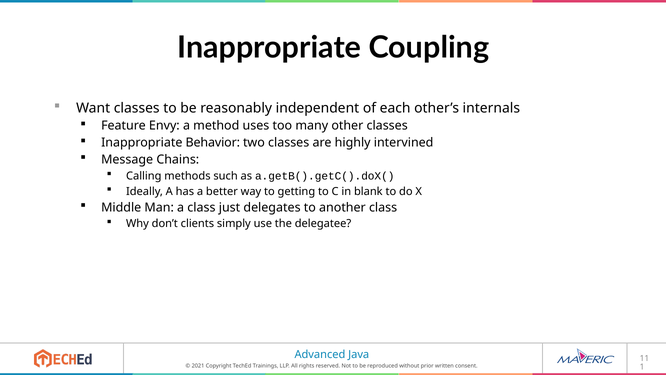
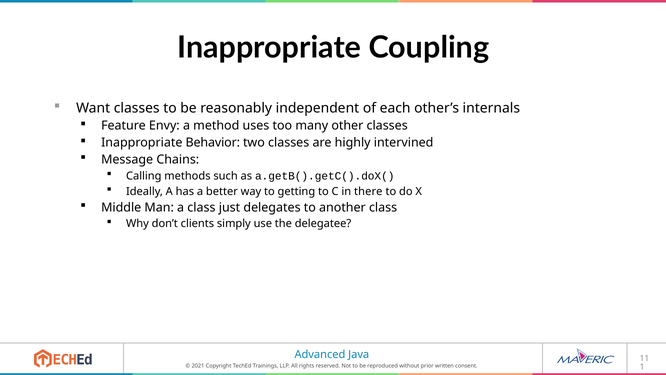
blank: blank -> there (368, 191)
